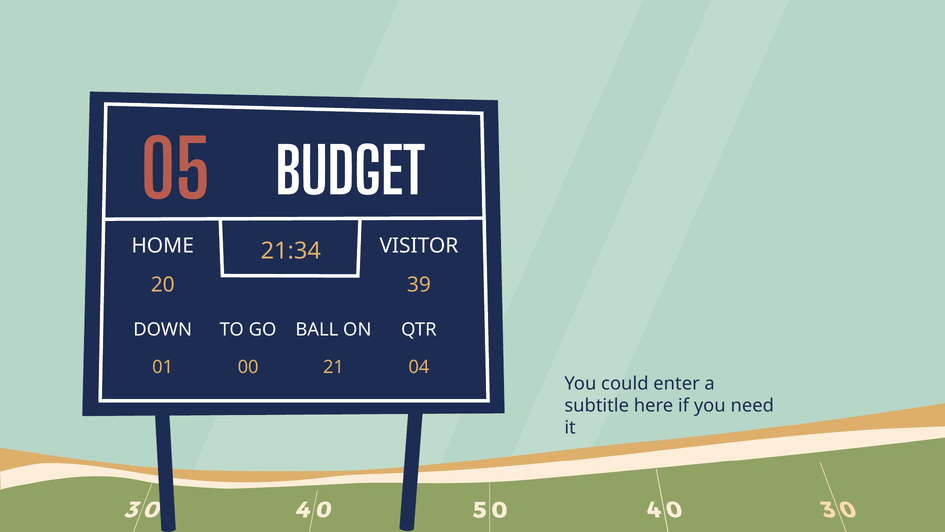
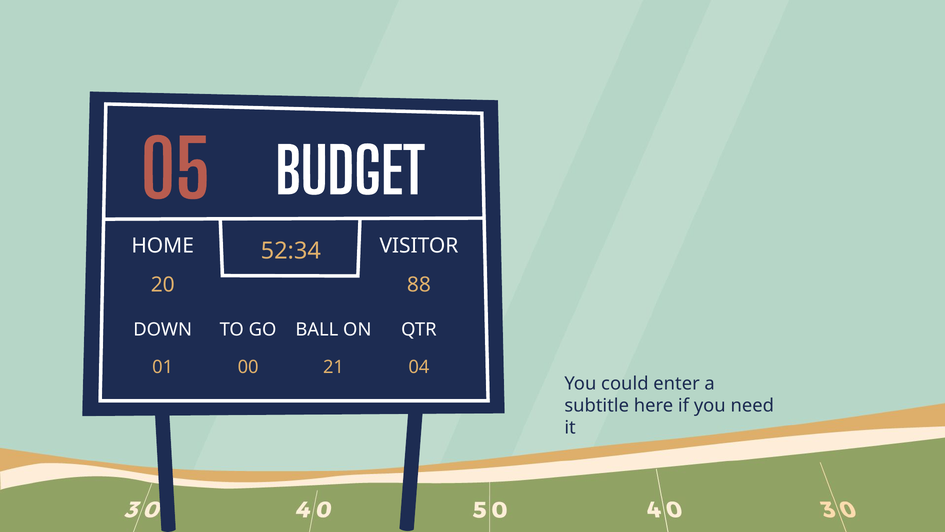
21:34: 21:34 -> 52:34 (291, 251)
39: 39 -> 88 (419, 285)
